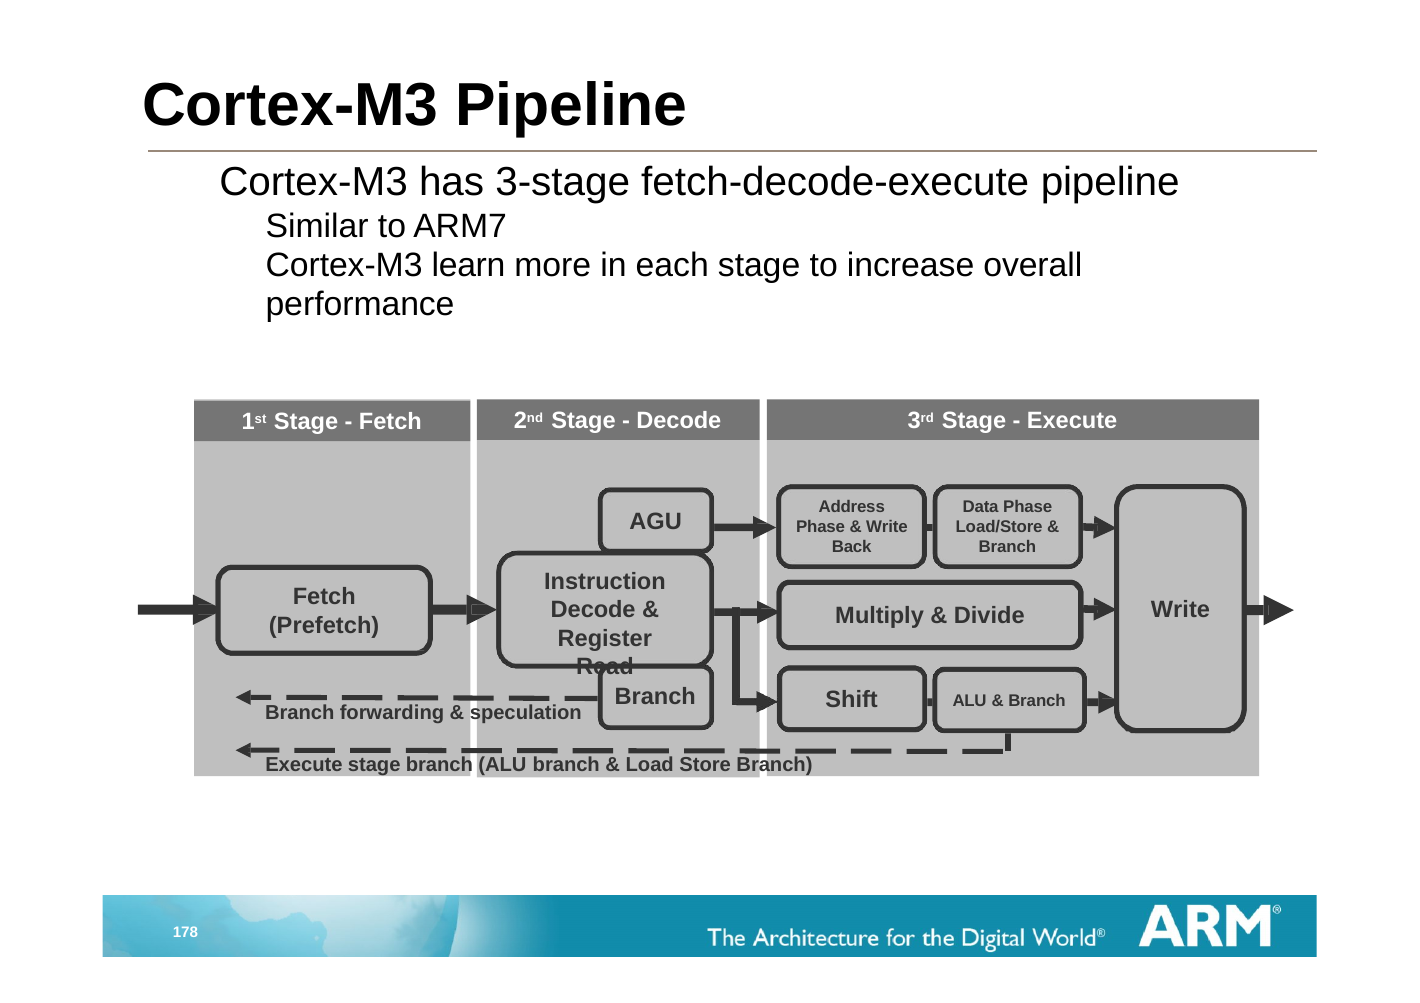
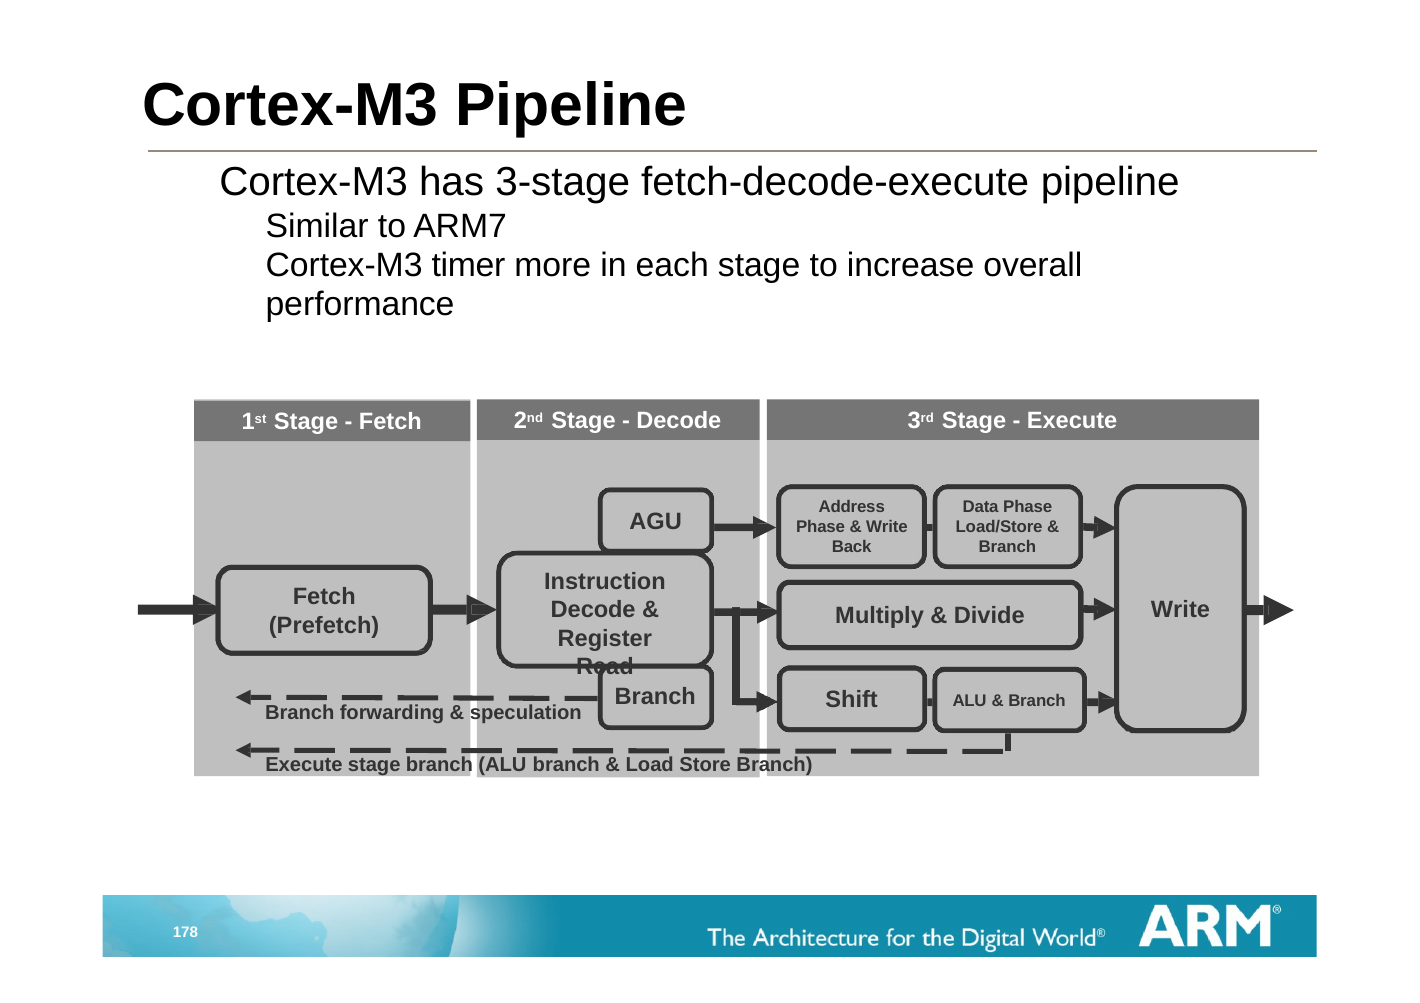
learn: learn -> timer (469, 266)
